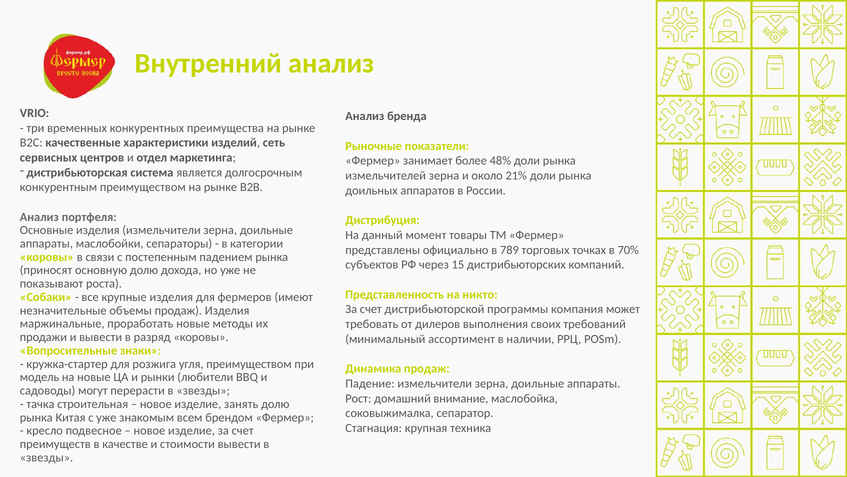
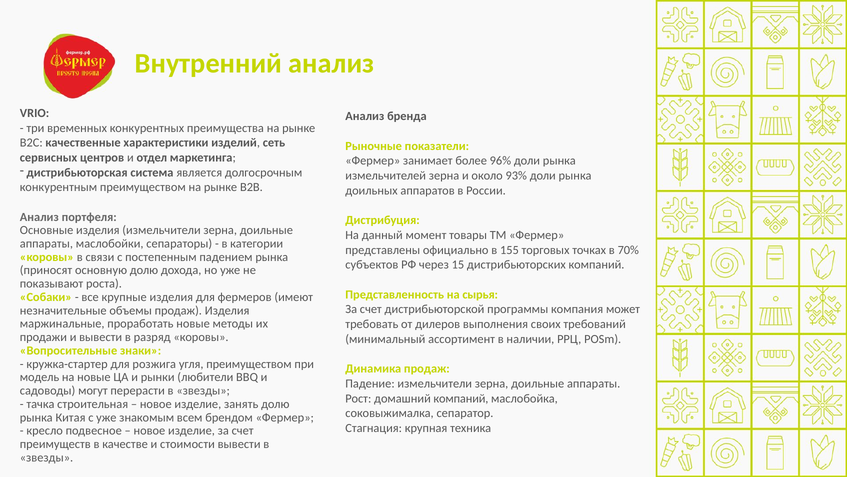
48%: 48% -> 96% (500, 161)
21%: 21% -> 93% (516, 176)
789: 789 -> 155 (509, 250)
никто: никто -> сырья (480, 294)
домашний внимание: внимание -> компаний (461, 398)
